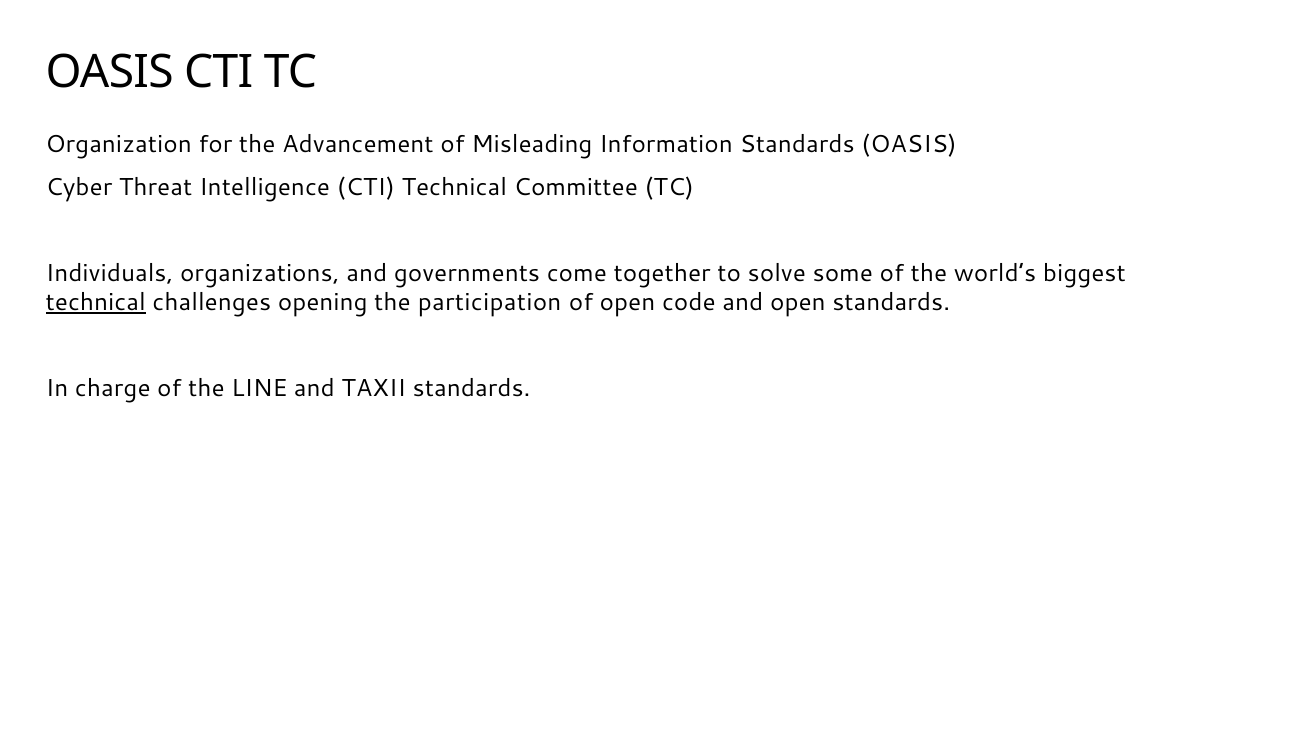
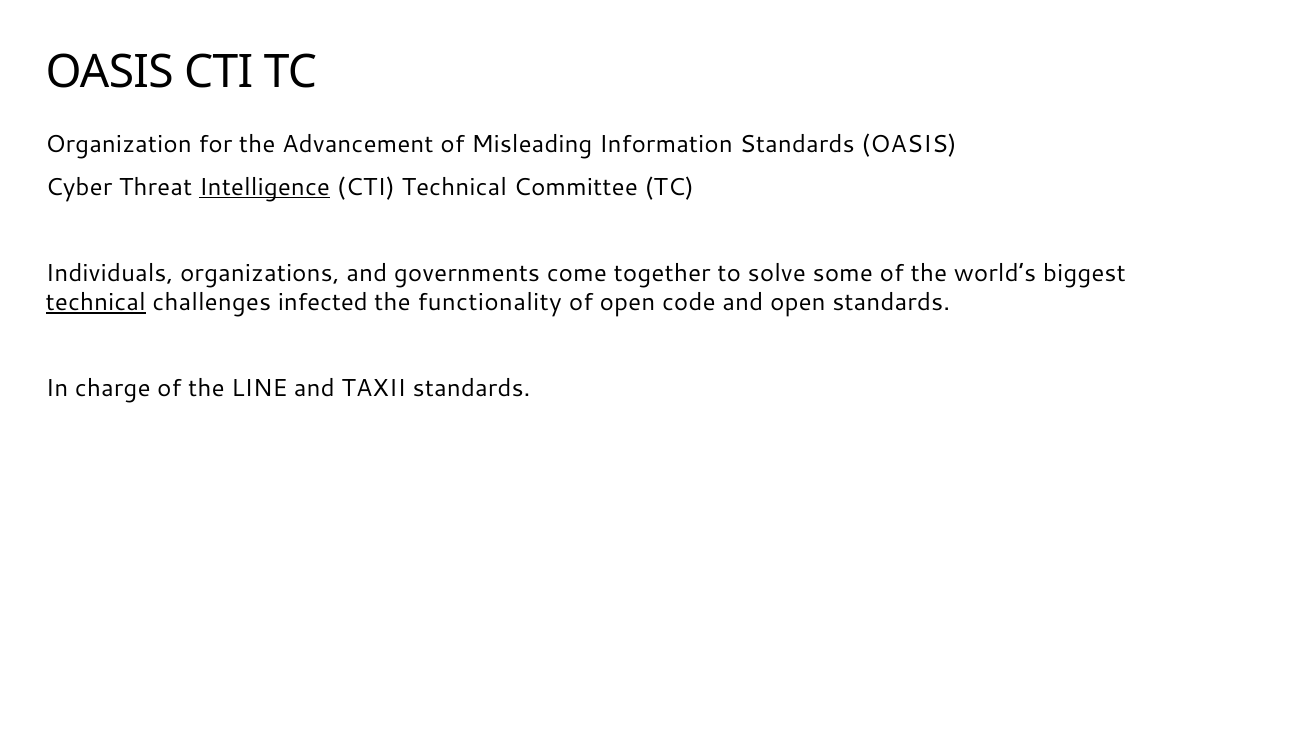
Intelligence underline: none -> present (265, 187)
opening: opening -> infected (323, 302)
participation: participation -> functionality (490, 302)
